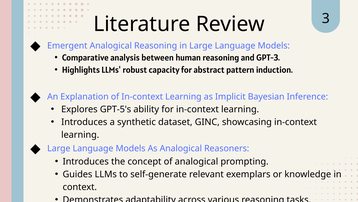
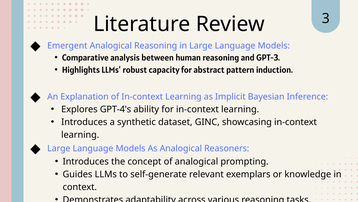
GPT-5's: GPT-5's -> GPT-4's (116, 109)
